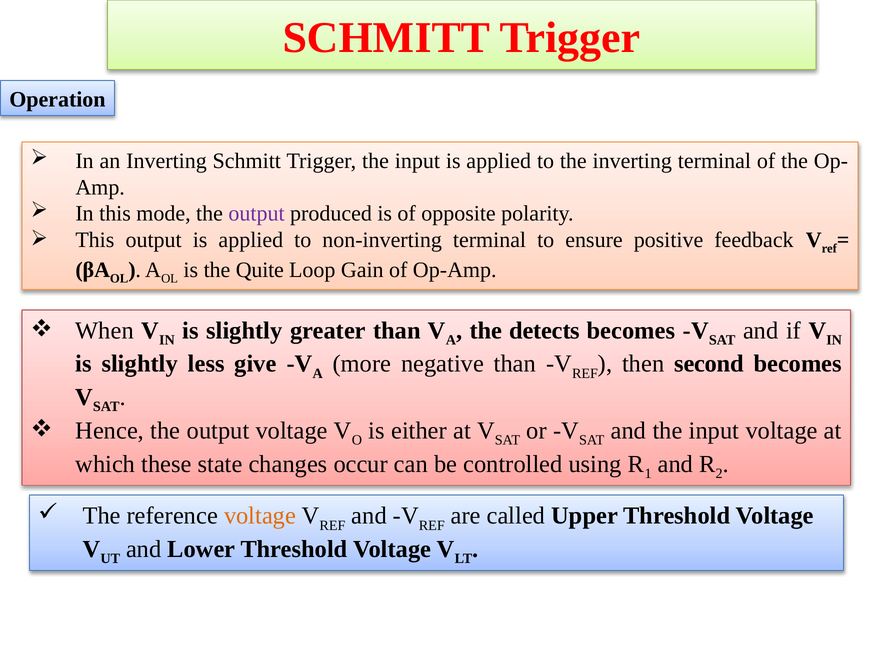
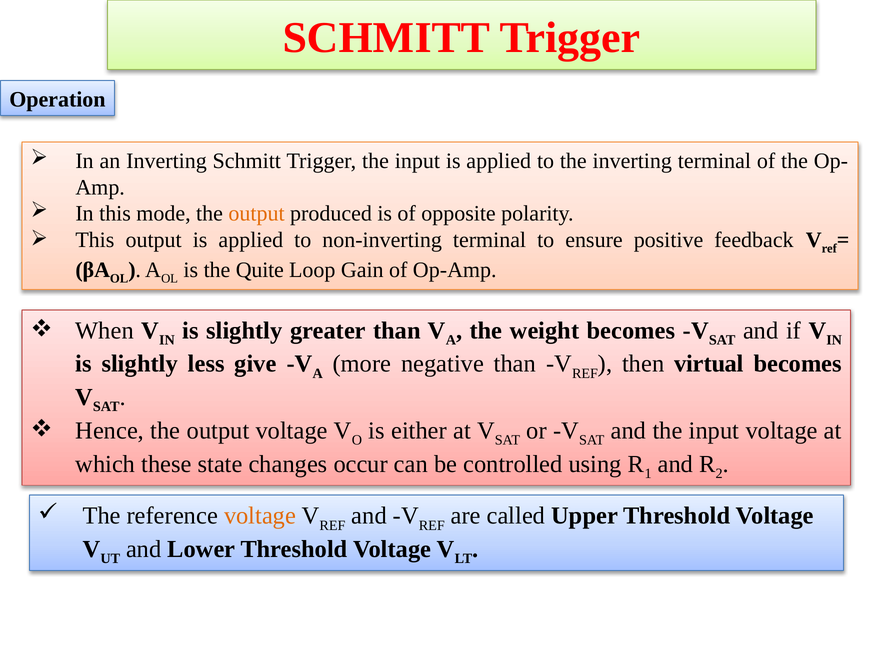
output colour: purple -> orange (257, 214)
detects: detects -> weight (545, 331)
second: second -> virtual (709, 364)
